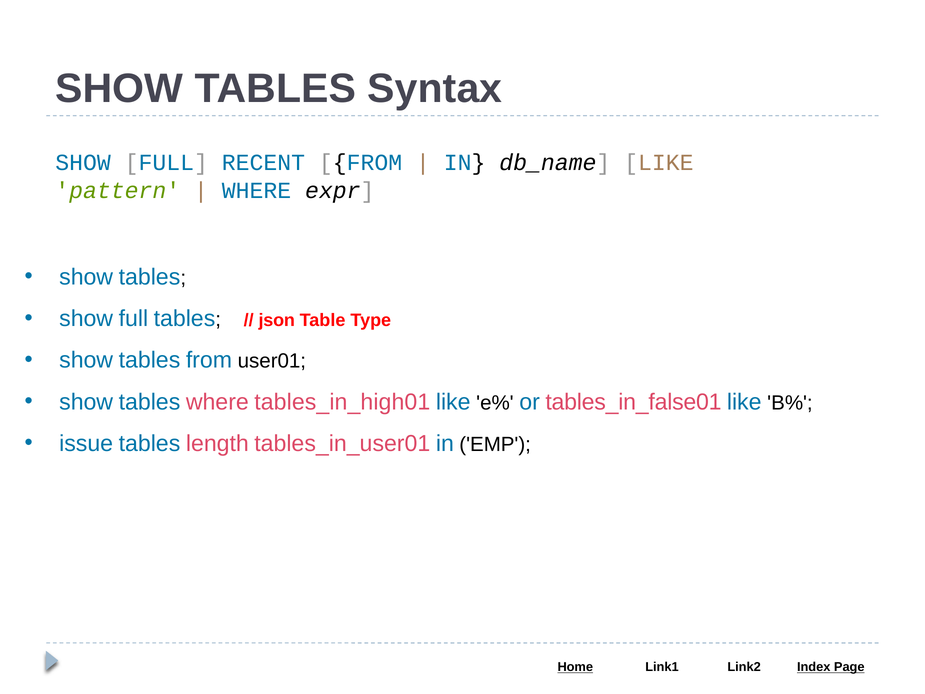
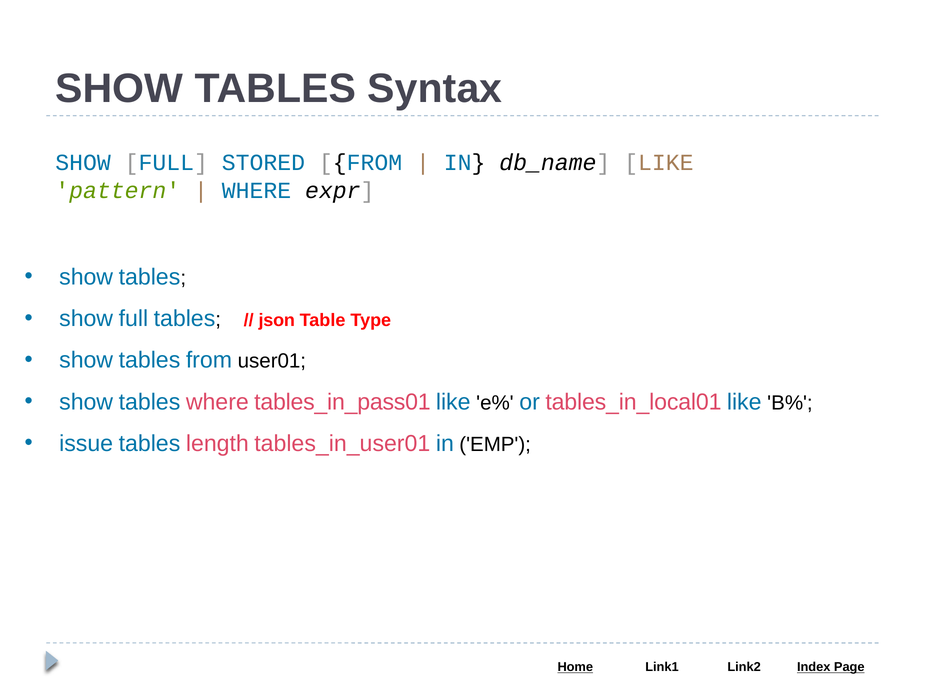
RECENT: RECENT -> STORED (263, 163)
tables_in_high01: tables_in_high01 -> tables_in_pass01 (342, 402)
tables_in_false01: tables_in_false01 -> tables_in_local01 (633, 402)
